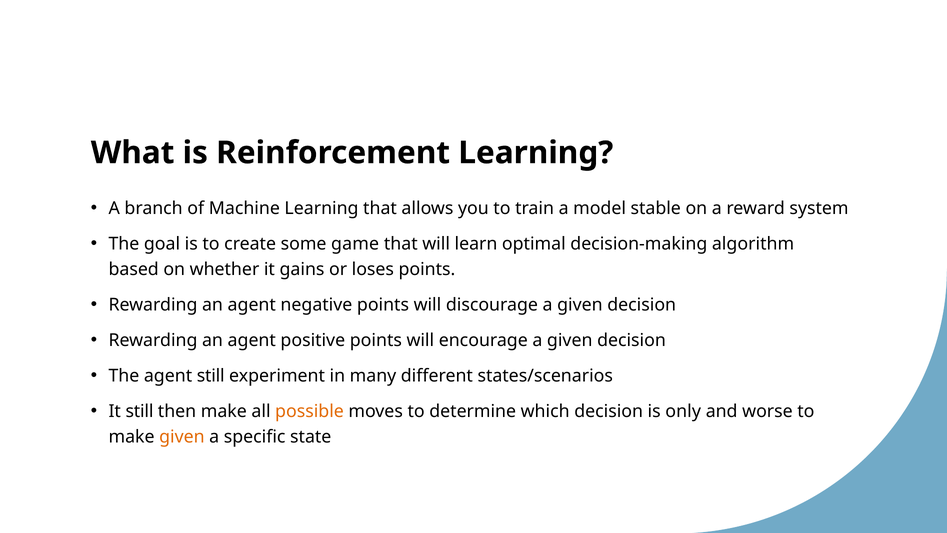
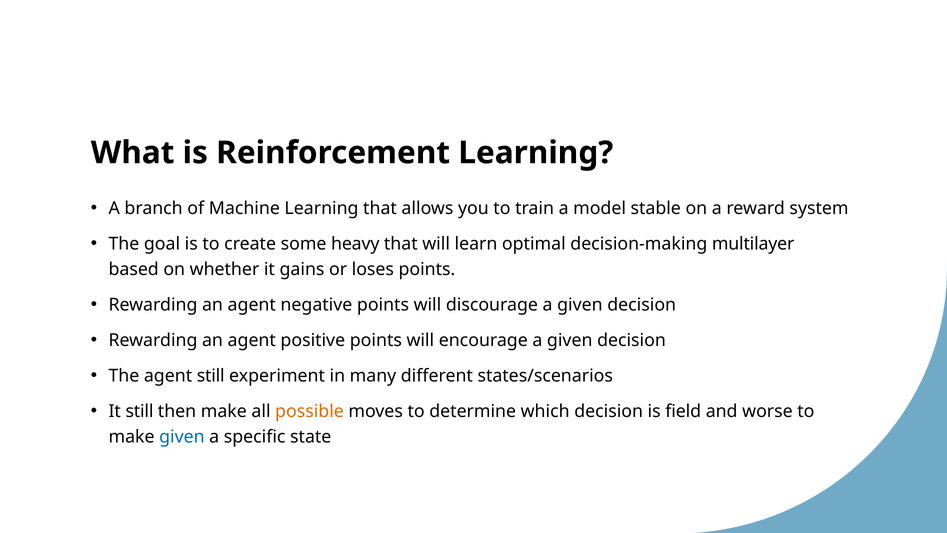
game: game -> heavy (355, 244)
algorithm: algorithm -> multilayer (753, 244)
only: only -> field (683, 411)
given colour: orange -> blue (182, 437)
